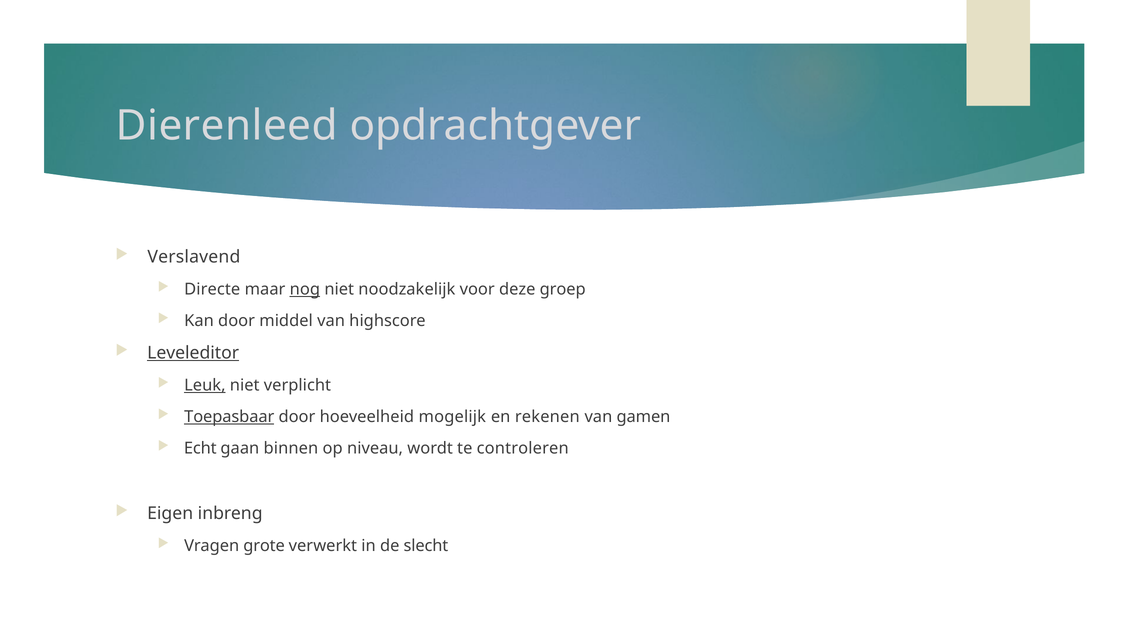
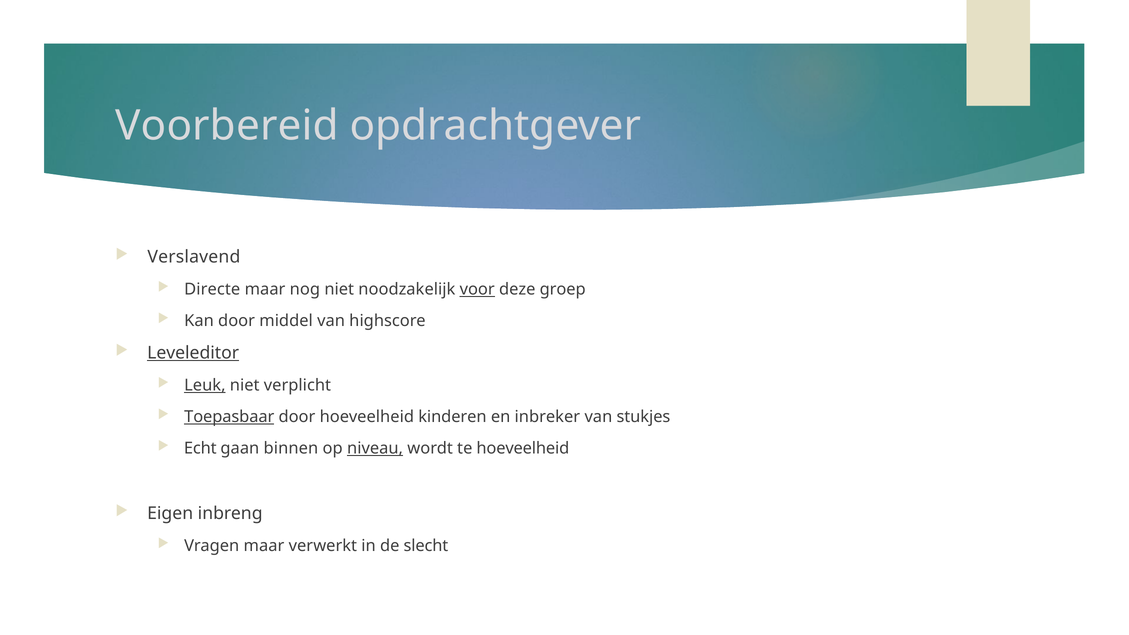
Dierenleed: Dierenleed -> Voorbereid (227, 126)
nog underline: present -> none (305, 289)
voor underline: none -> present (477, 289)
mogelijk: mogelijk -> kinderen (452, 417)
rekenen: rekenen -> inbreker (547, 417)
gamen: gamen -> stukjes (643, 417)
niveau underline: none -> present (375, 448)
te controleren: controleren -> hoeveelheid (523, 448)
Vragen grote: grote -> maar (264, 546)
